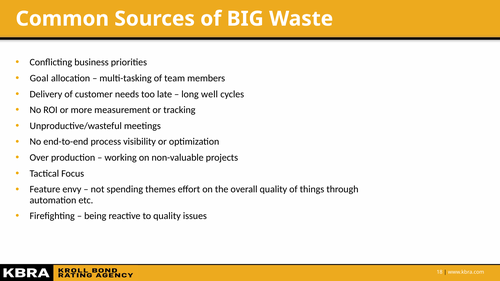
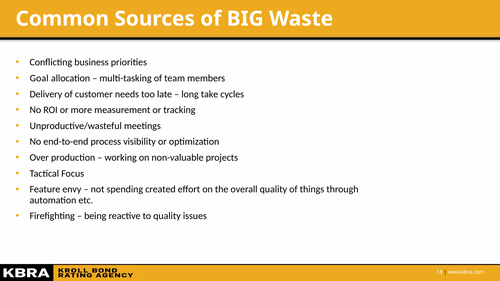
well: well -> take (210, 94)
themes: themes -> created (160, 190)
